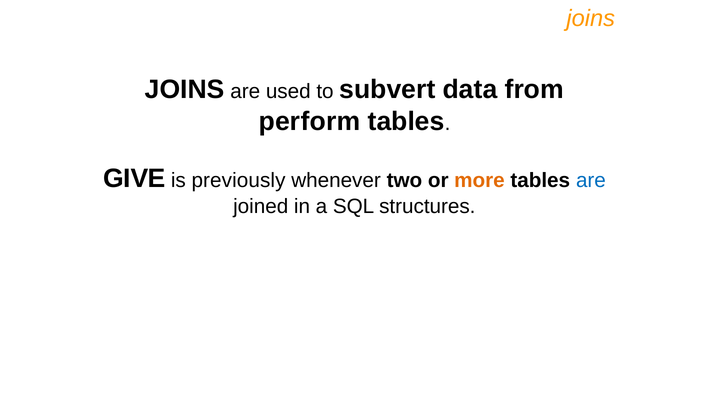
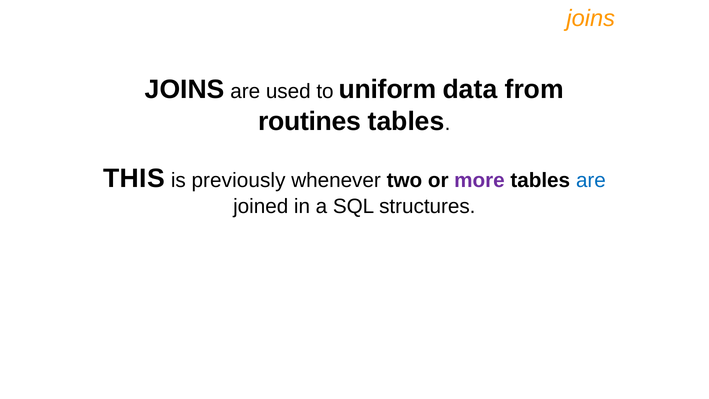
subvert: subvert -> uniform (388, 90)
perform: perform -> routines (310, 121)
GIVE: GIVE -> THIS (134, 178)
more colour: orange -> purple (479, 180)
